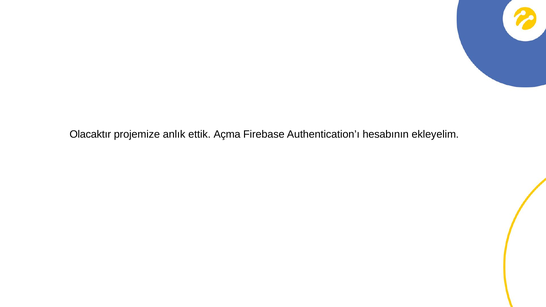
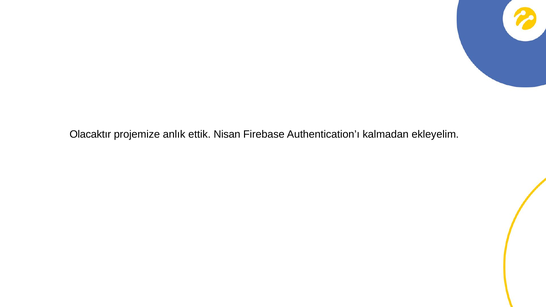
Açma: Açma -> Nisan (227, 134)
hesabının: hesabının -> kalmadan (386, 134)
